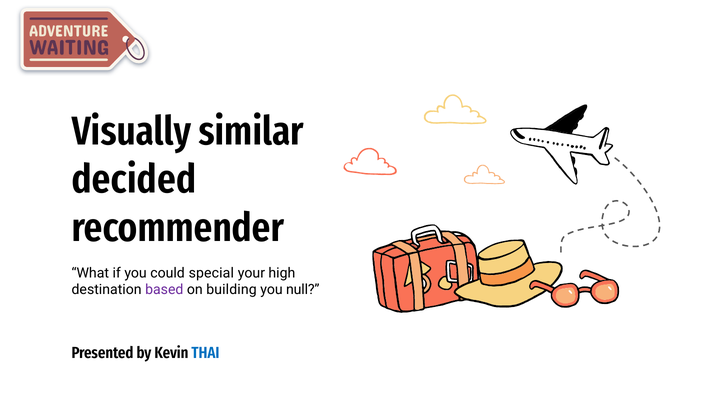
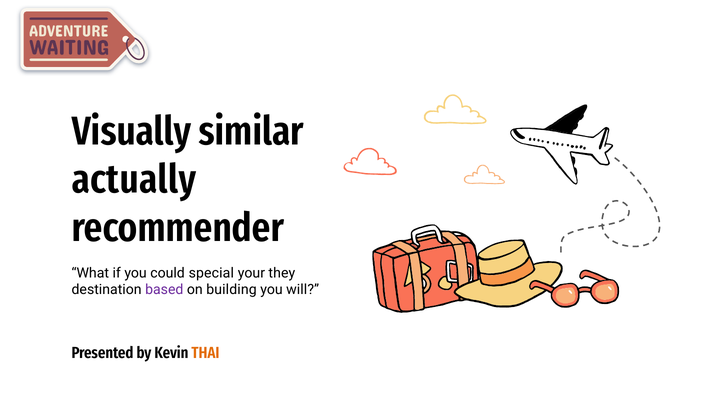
decided: decided -> actually (134, 180)
high: high -> they (282, 273)
null: null -> will (303, 290)
THAI colour: blue -> orange (205, 353)
